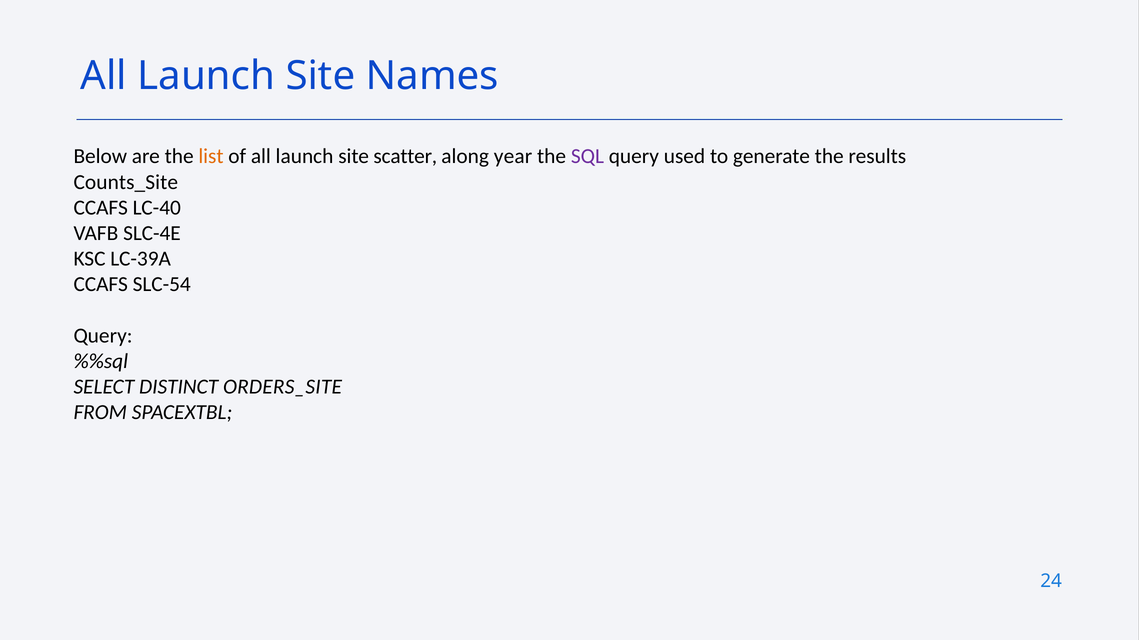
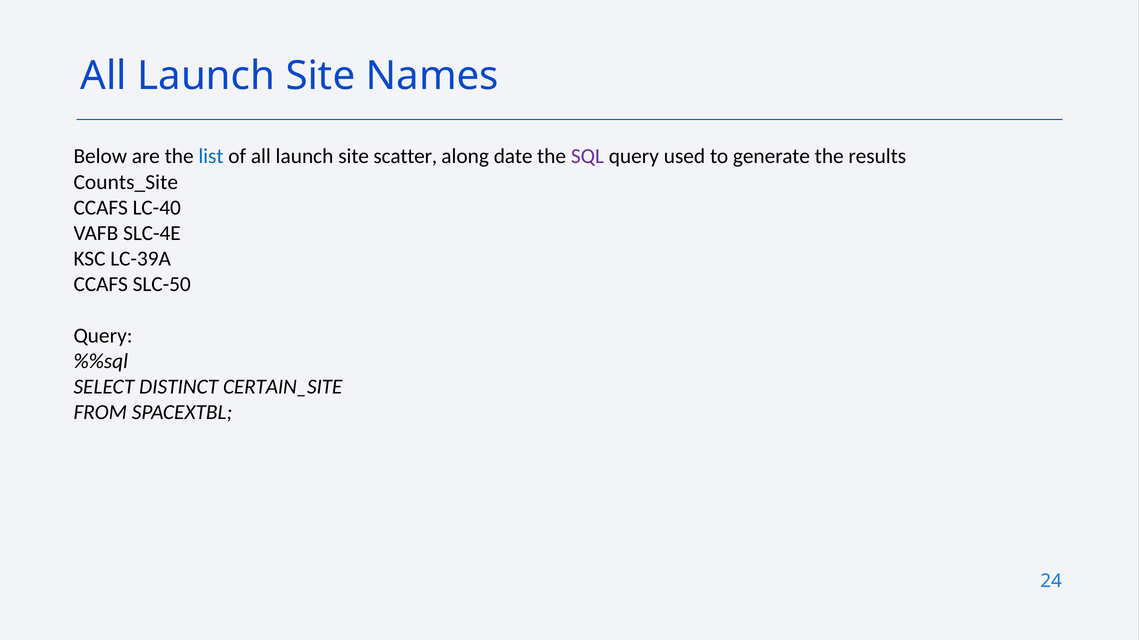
list colour: orange -> blue (211, 157)
year: year -> date (513, 157)
SLC-54: SLC-54 -> SLC-50 (162, 285)
ORDERS_SITE: ORDERS_SITE -> CERTAIN_SITE (283, 387)
